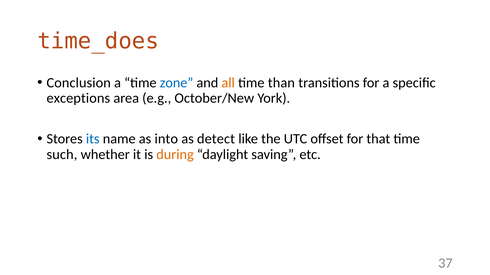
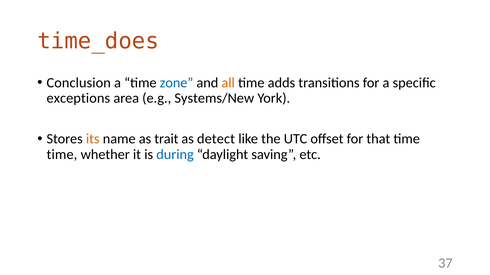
than: than -> adds (281, 83)
October/New: October/New -> Systems/New (214, 98)
its colour: blue -> orange (93, 139)
into: into -> trait (166, 139)
such: such -> time (62, 155)
during colour: orange -> blue (175, 155)
